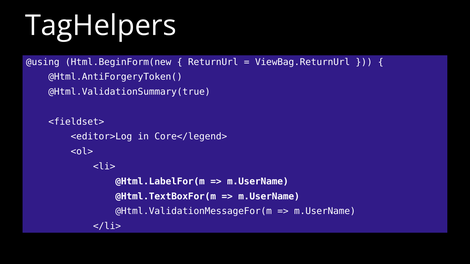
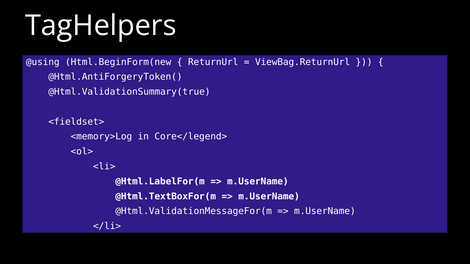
<editor>Log: <editor>Log -> <memory>Log (101, 137)
